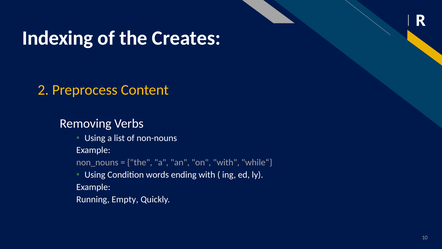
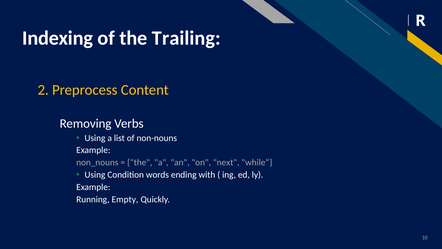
Creates: Creates -> Trailing (186, 38)
on with: with -> next (226, 162)
